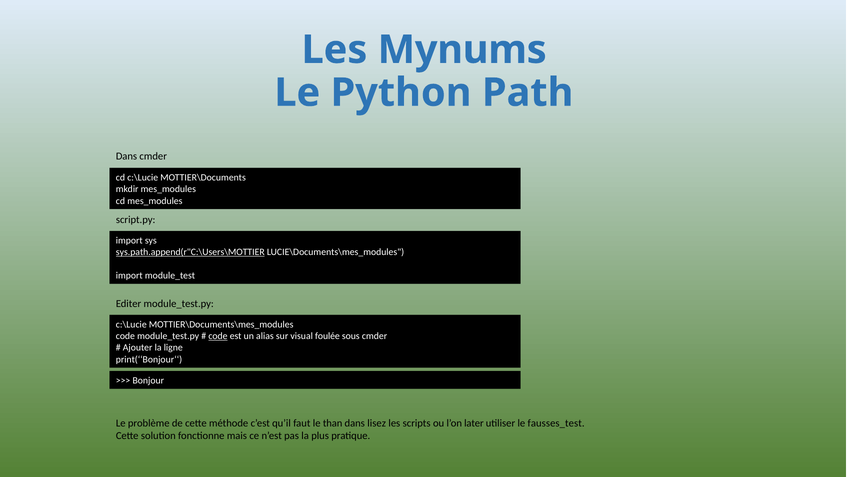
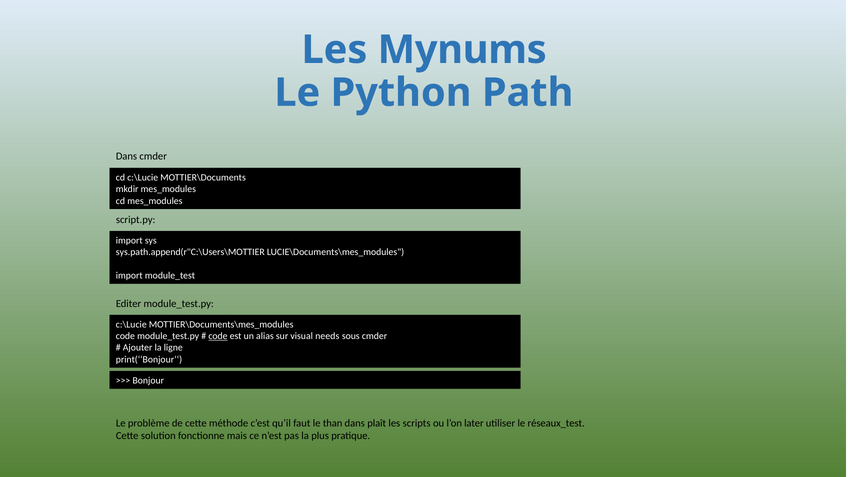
sys.path.append(r"C:\Users\MOTTIER underline: present -> none (190, 252)
foulée: foulée -> needs (327, 336)
lisez: lisez -> plaît (377, 423)
fausses_test: fausses_test -> réseaux_test (556, 423)
